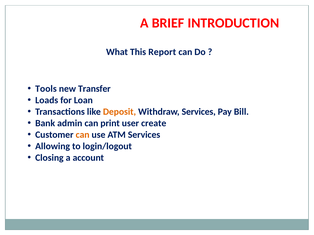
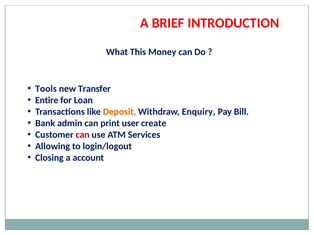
Report: Report -> Money (162, 52)
Loads: Loads -> Entire (47, 100)
Withdraw Services: Services -> Enquiry (199, 112)
can colour: orange -> red (83, 135)
